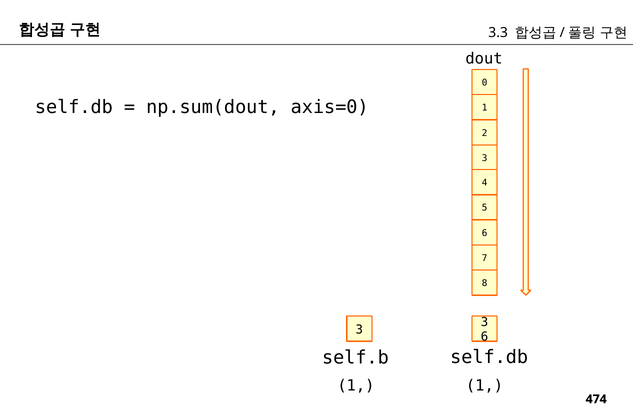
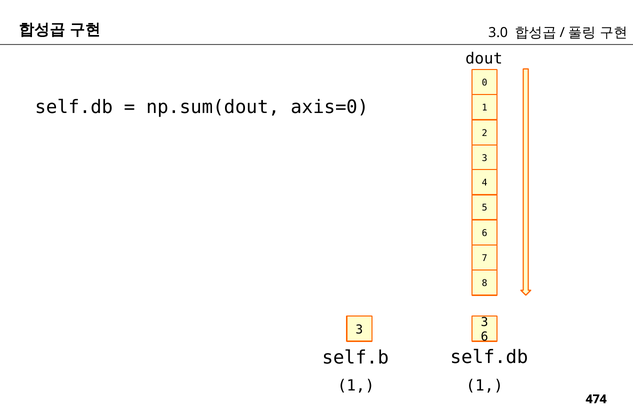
3.3: 3.3 -> 3.0 (498, 32)
